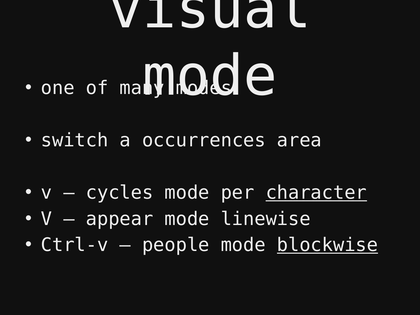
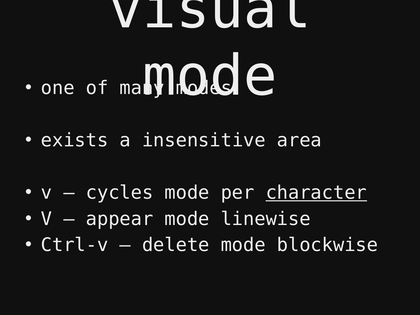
switch: switch -> exists (75, 140)
occurrences: occurrences -> insensitive (204, 140)
people: people -> delete (176, 245)
blockwise underline: present -> none (328, 245)
